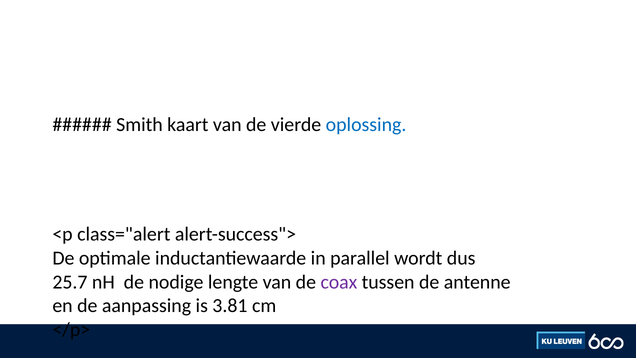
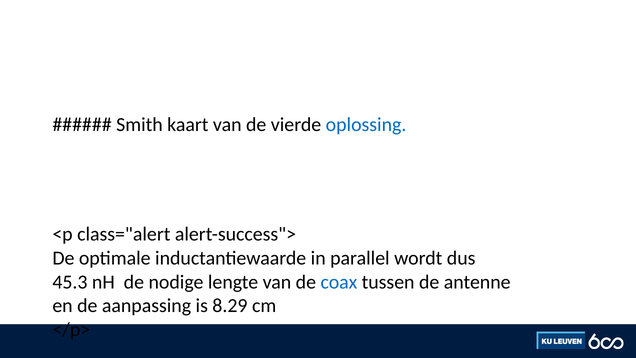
25.7: 25.7 -> 45.3 (70, 282)
coax colour: purple -> blue (339, 282)
3.81: 3.81 -> 8.29 (230, 306)
